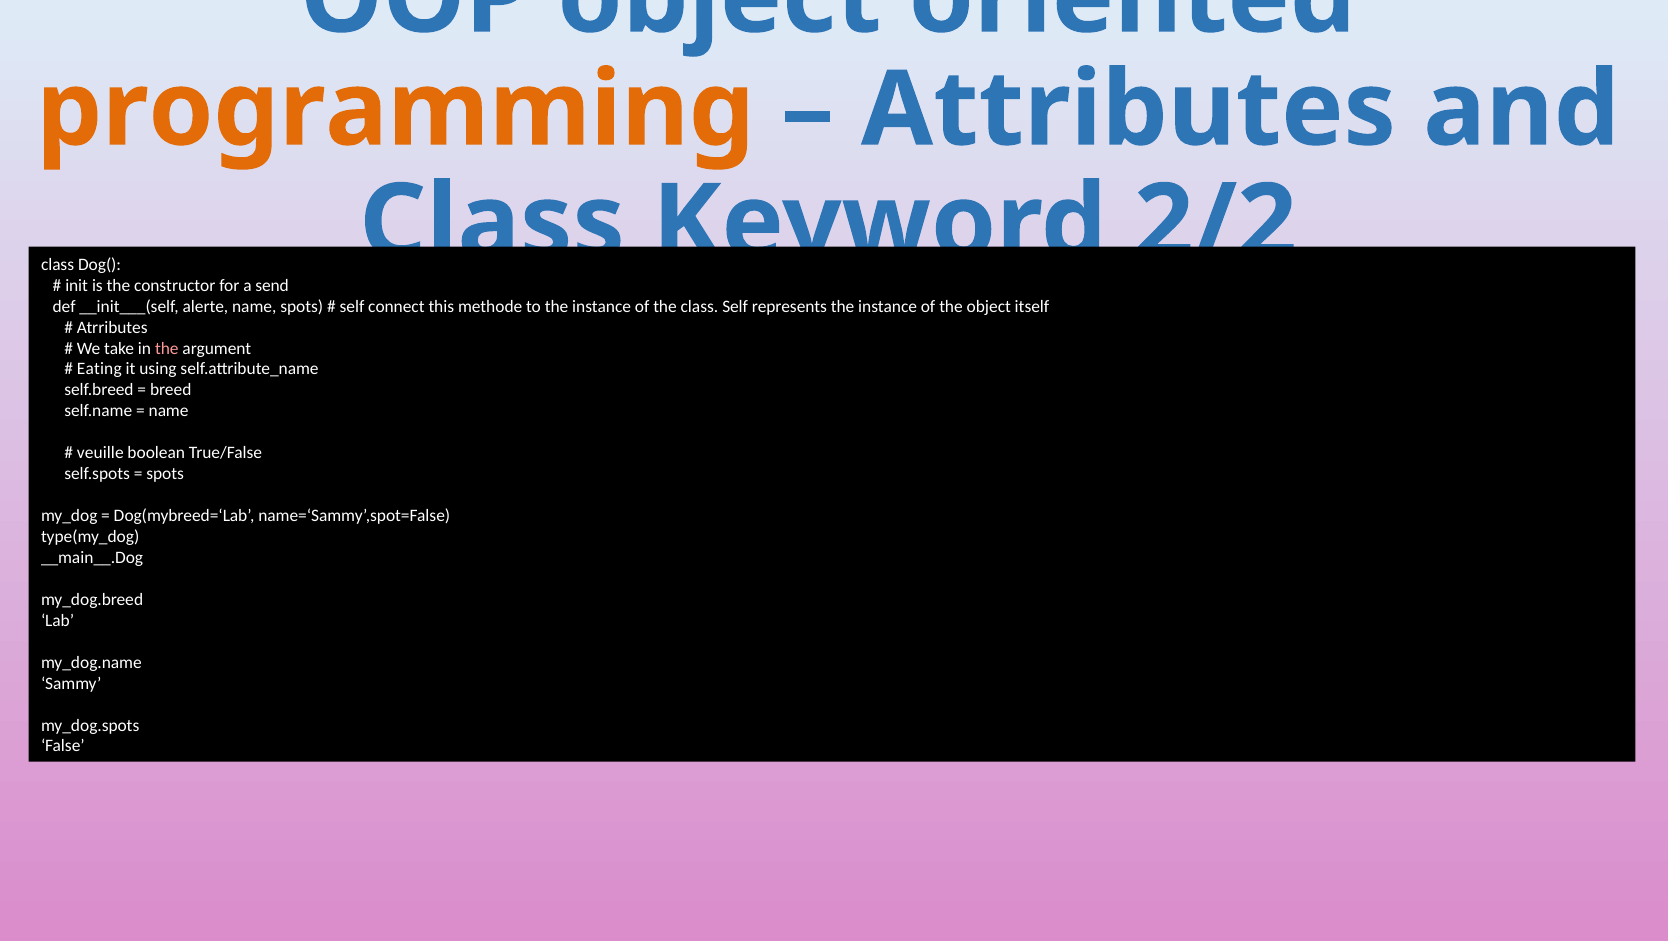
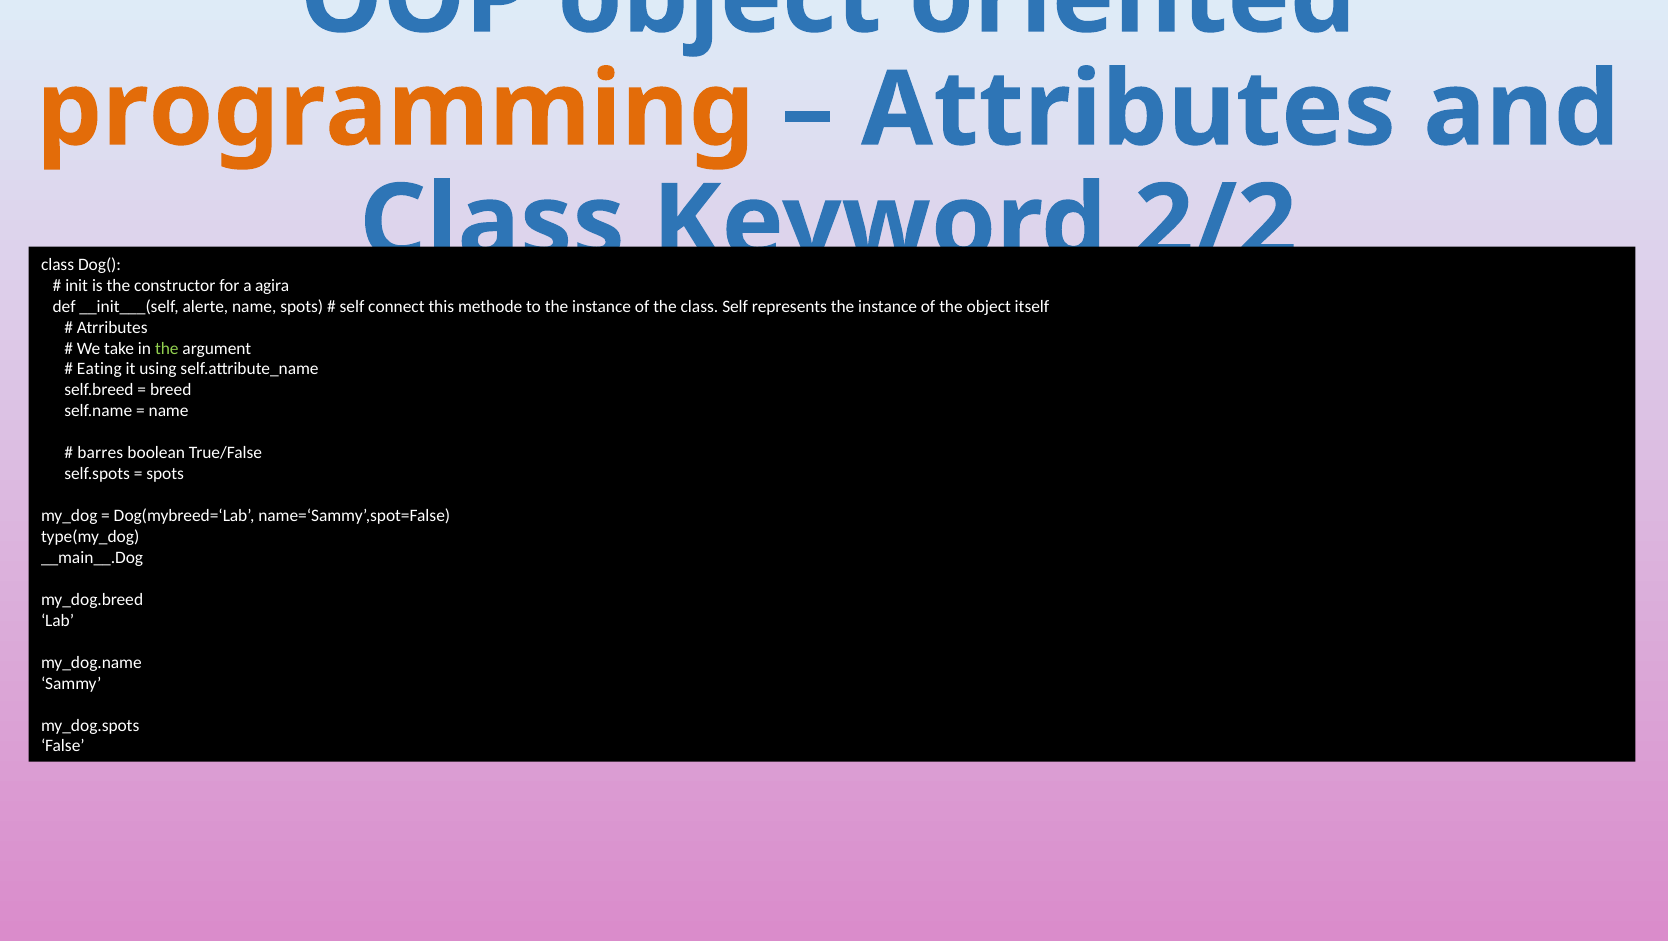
send: send -> agira (272, 285)
the colour: pink -> light green (167, 348)
veuille: veuille -> barres (100, 453)
